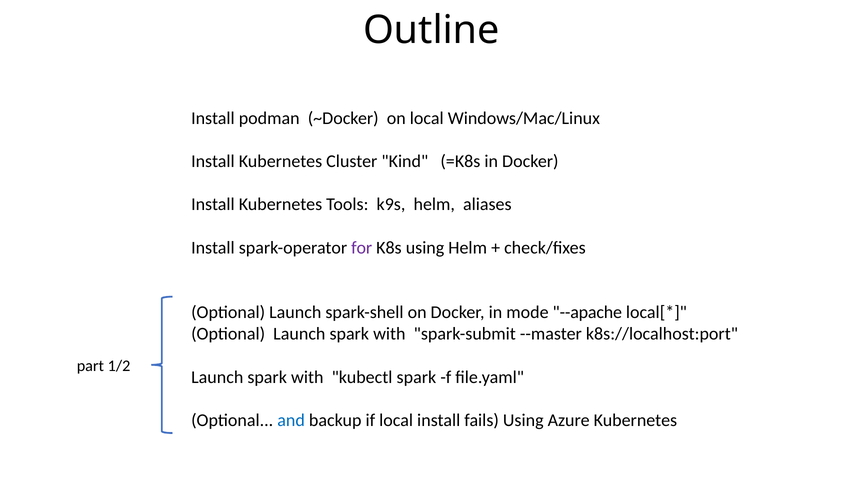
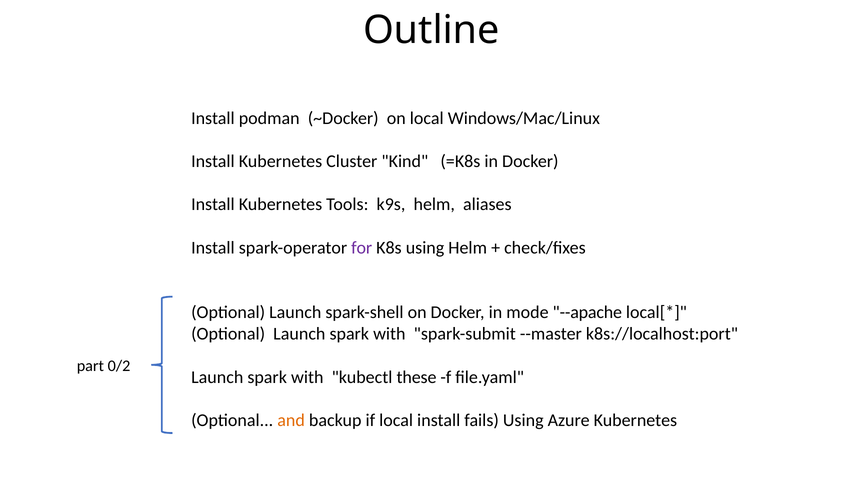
1/2: 1/2 -> 0/2 (119, 366)
kubectl spark: spark -> these (416, 377)
and colour: blue -> orange (291, 421)
